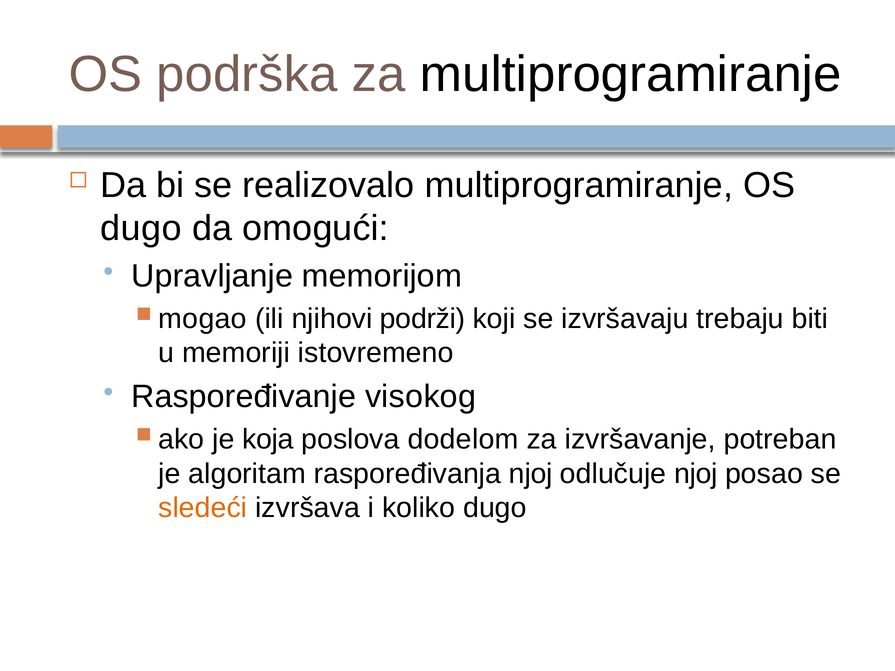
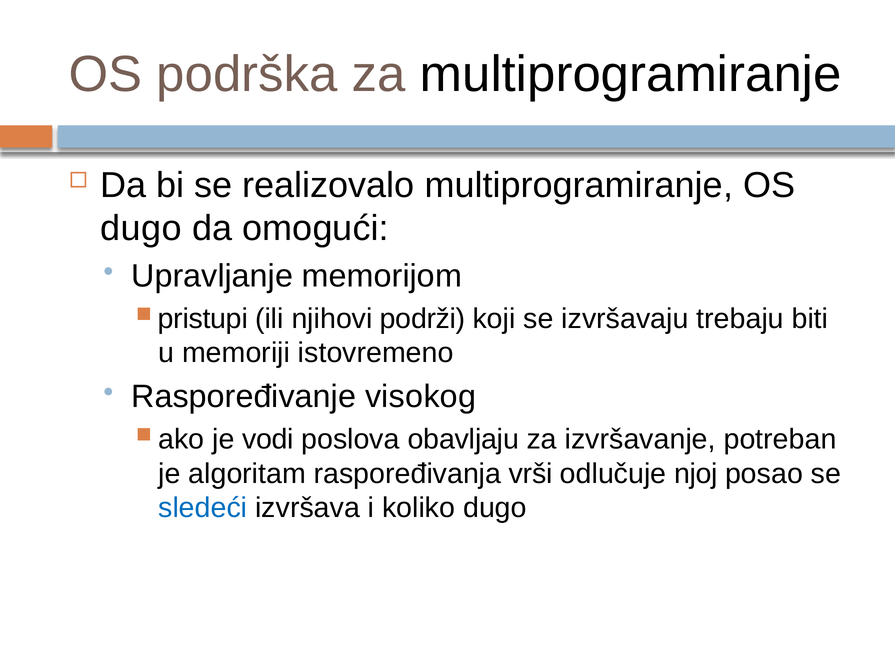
mogao: mogao -> pristupi (203, 319)
koja: koja -> vodi (268, 439)
dodelom: dodelom -> obavljaju (463, 439)
raspoređivanja njoj: njoj -> vrši (531, 474)
sledeći colour: orange -> blue (203, 508)
